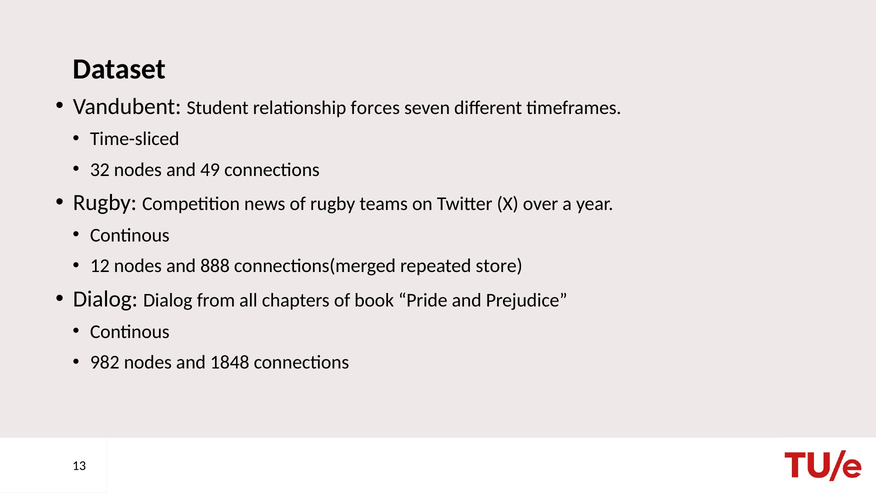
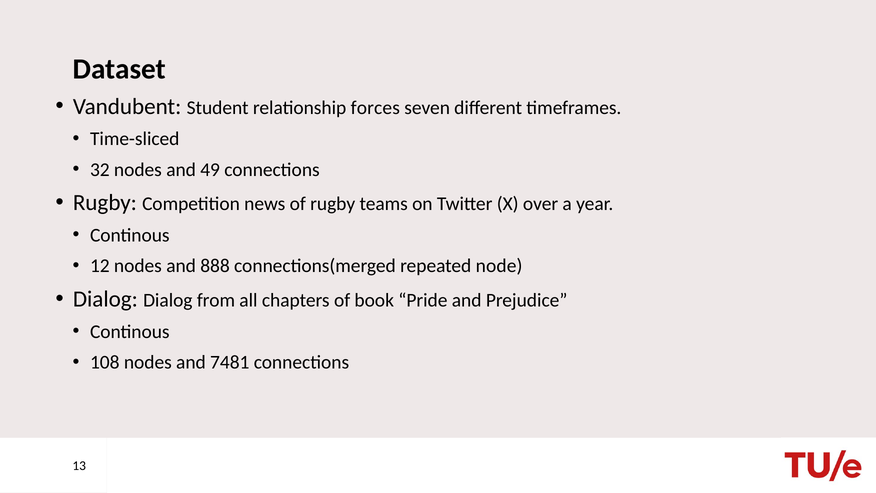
store: store -> node (499, 266)
982: 982 -> 108 (105, 362)
1848: 1848 -> 7481 (230, 362)
